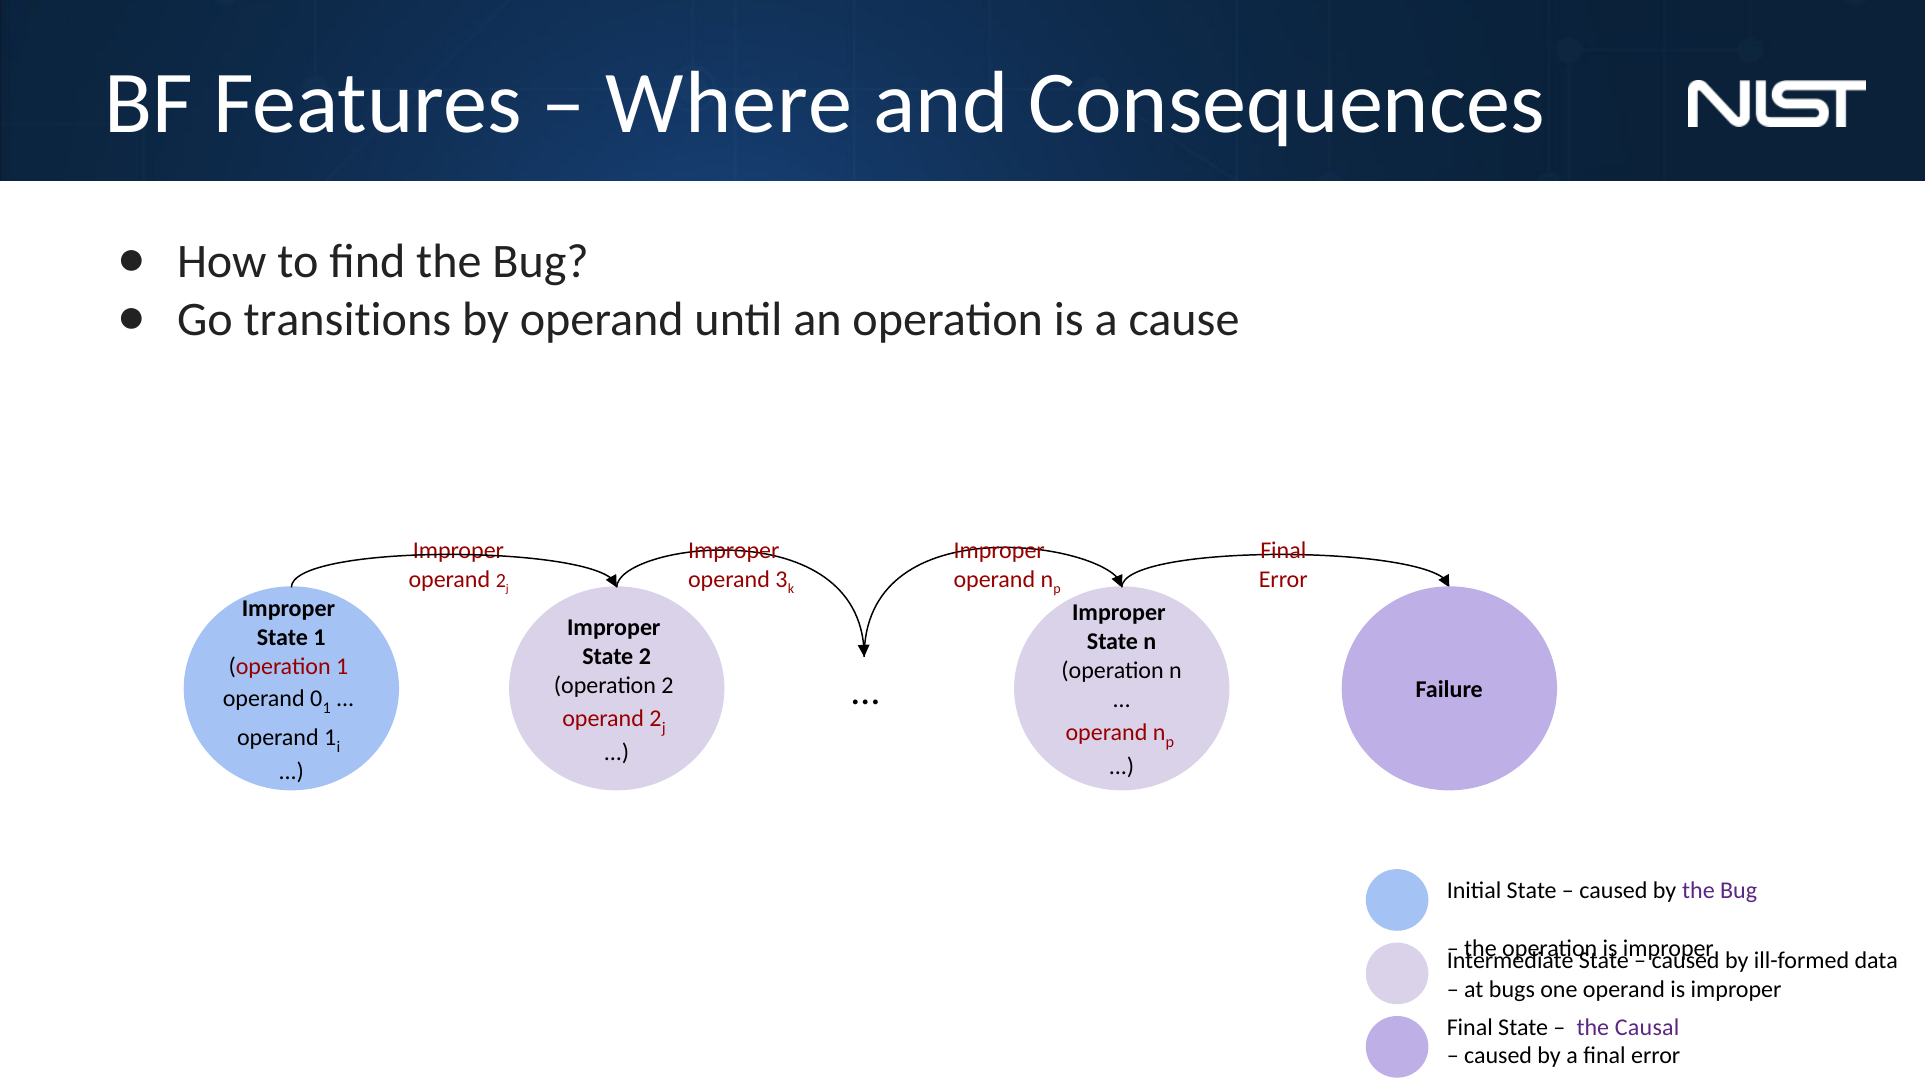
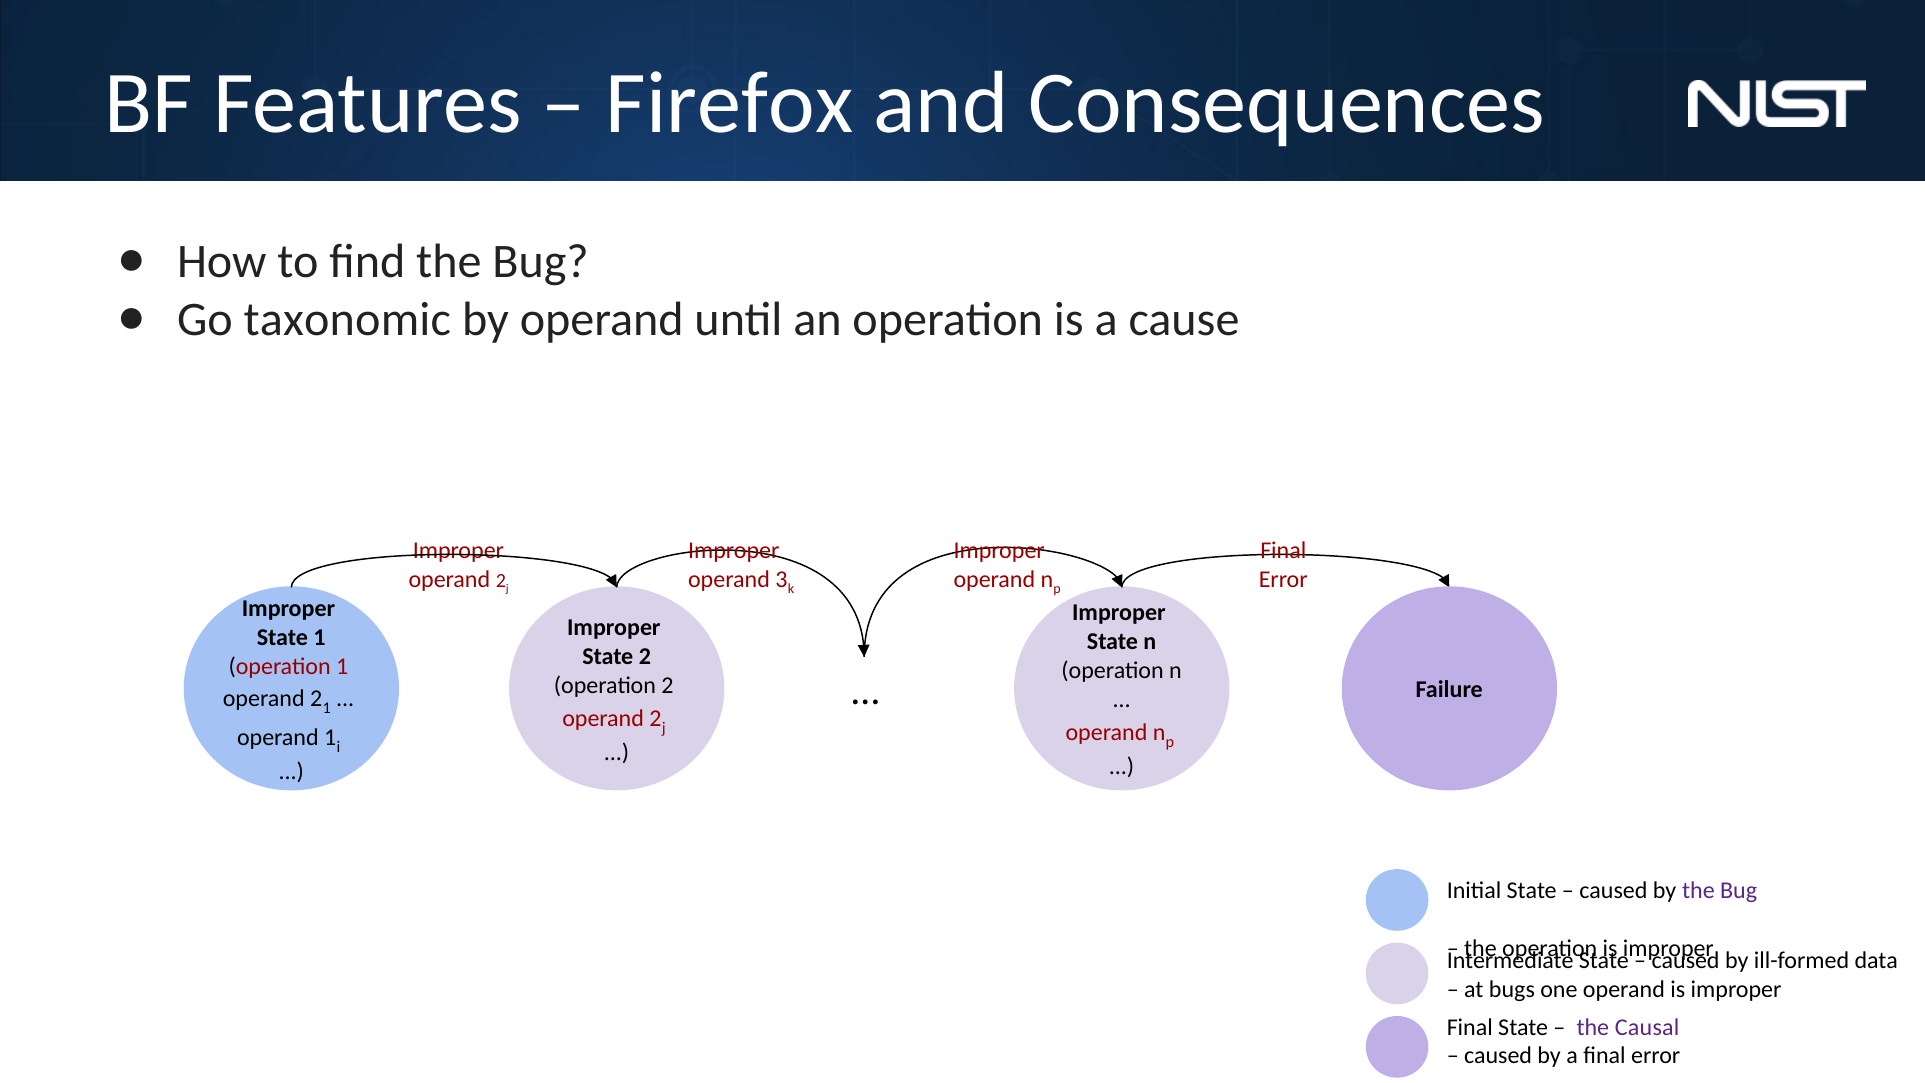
Where: Where -> Firefox (730, 103)
transitions: transitions -> taxonomic (347, 319)
0: 0 -> 2 (316, 699)
